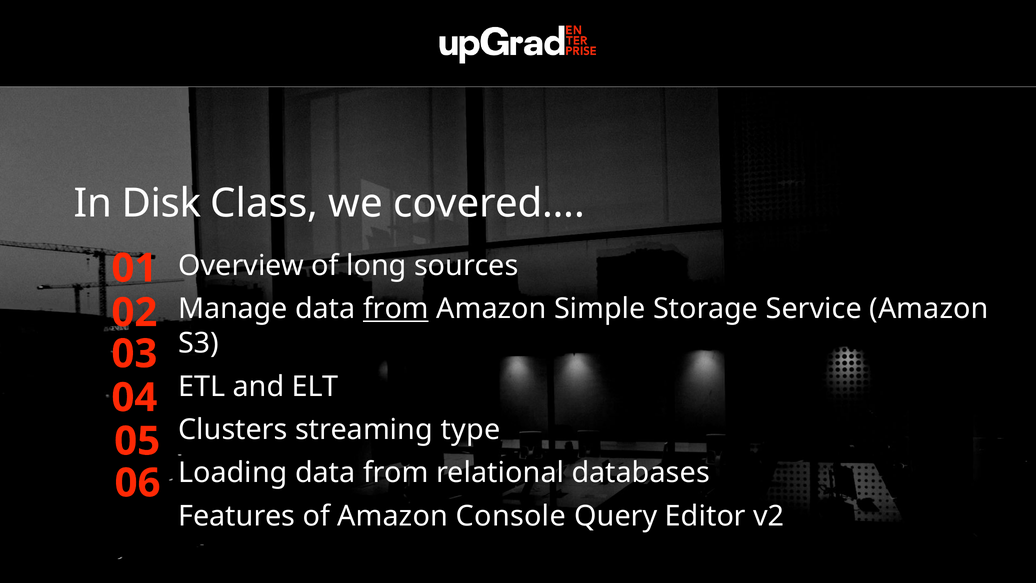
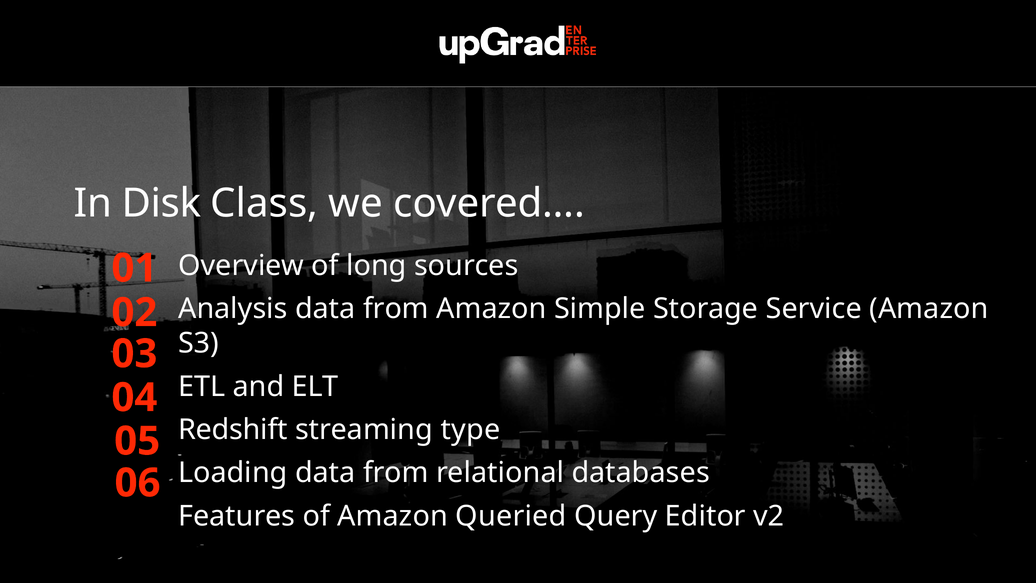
Manage: Manage -> Analysis (233, 309)
from underline: present -> none (396, 309)
Clusters: Clusters -> Redshift (233, 430)
Console: Console -> Queried (511, 516)
